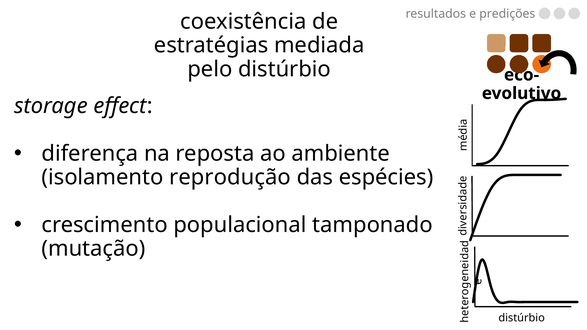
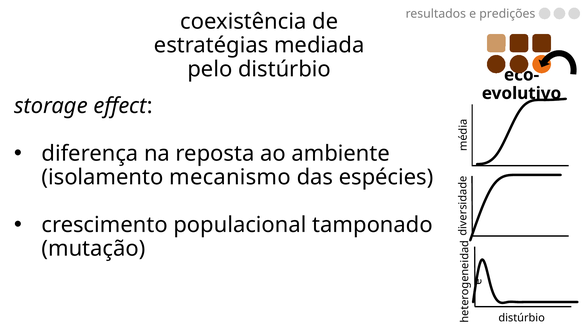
reprodução: reprodução -> mecanismo (230, 177)
